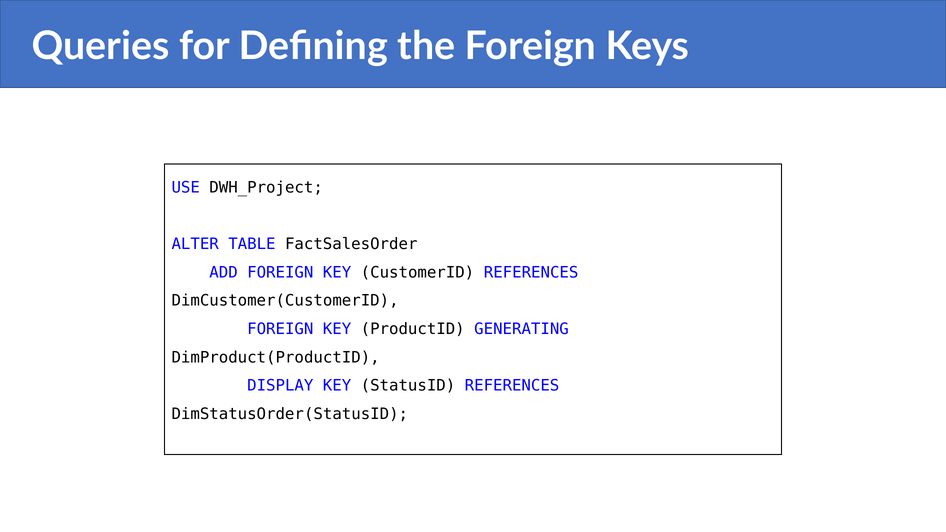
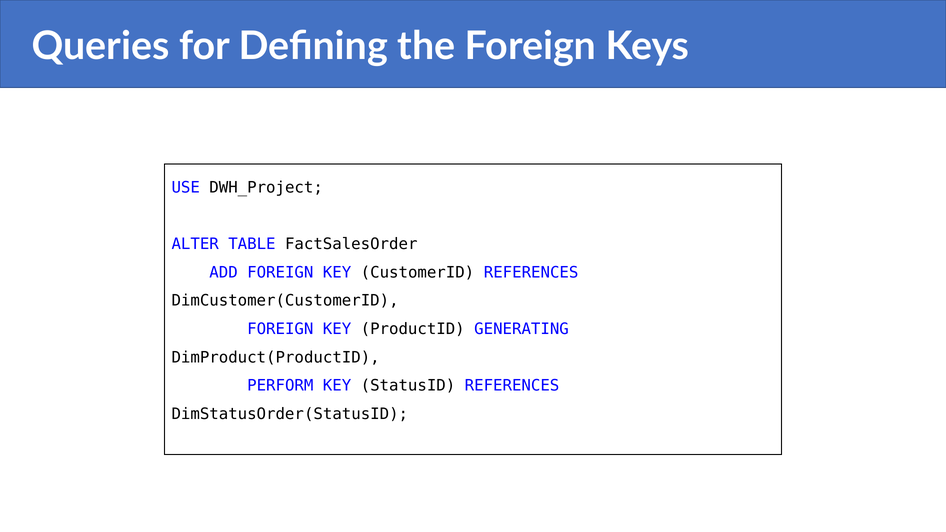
DISPLAY: DISPLAY -> PERFORM (280, 386)
